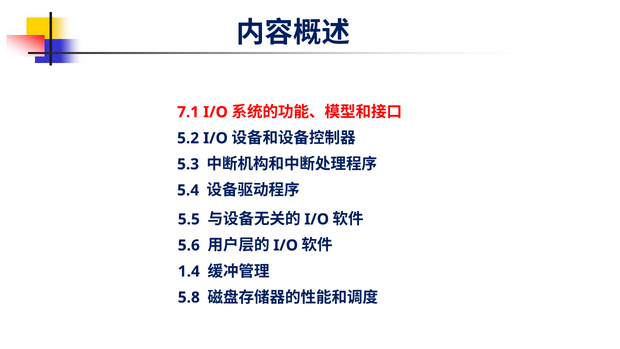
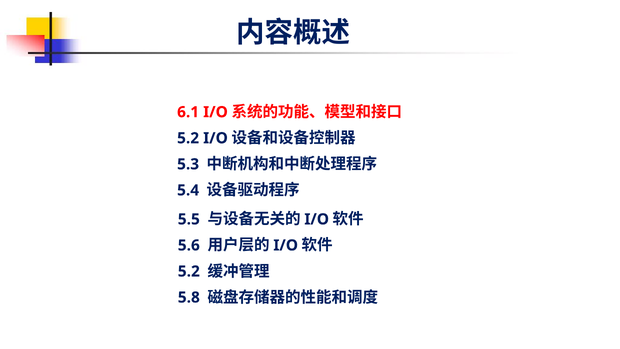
7.1: 7.1 -> 6.1 (188, 112)
1.4: 1.4 -> 5.2 (189, 271)
